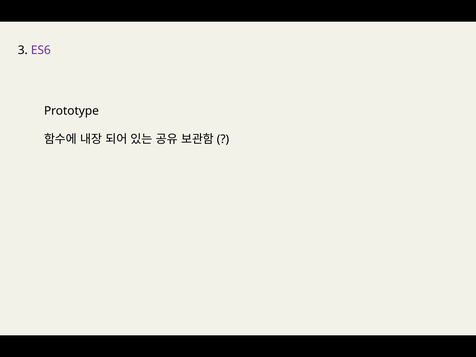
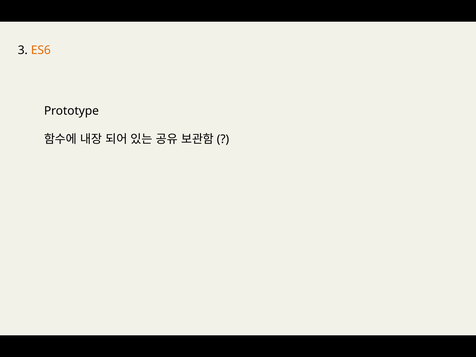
ES6 colour: purple -> orange (41, 50)
